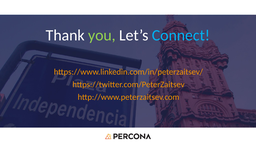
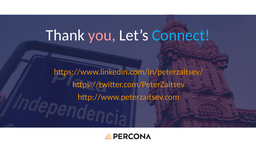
you colour: light green -> pink (102, 35)
